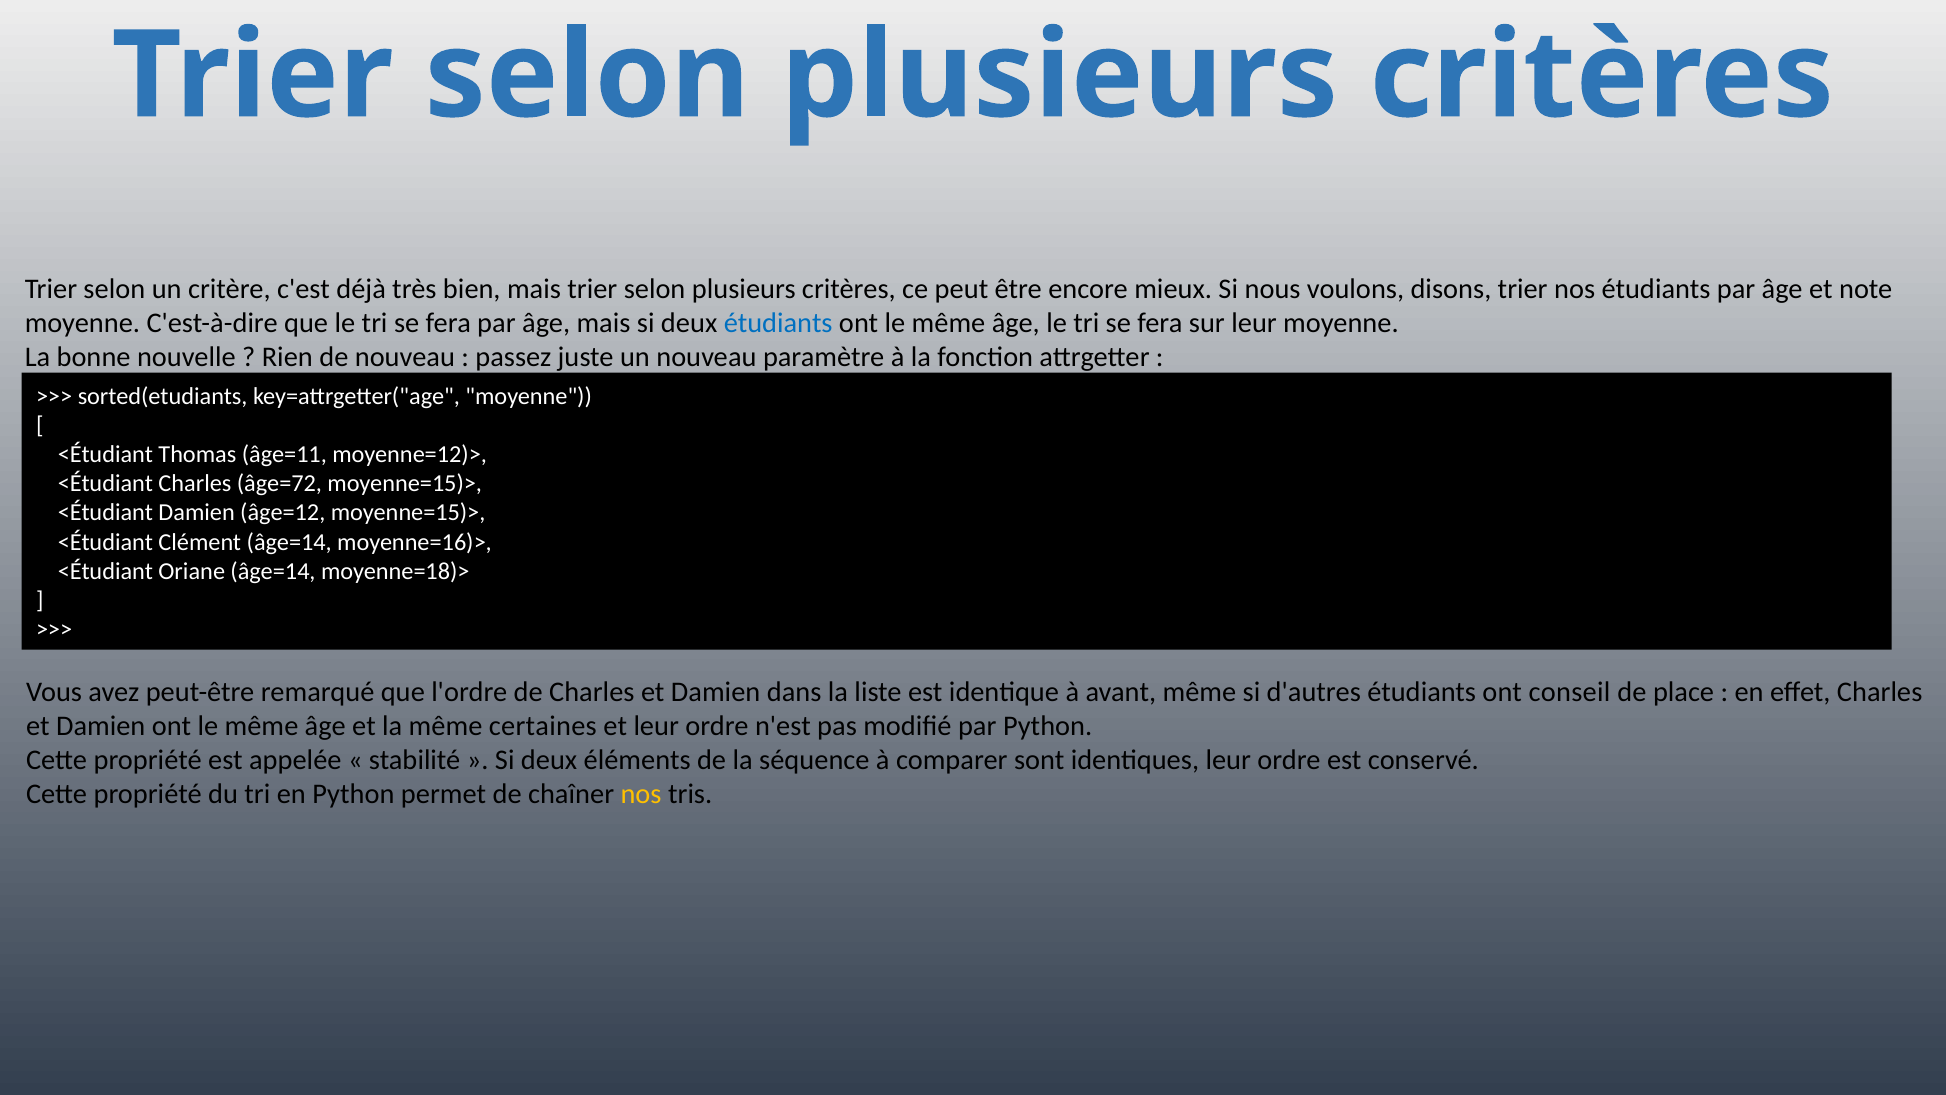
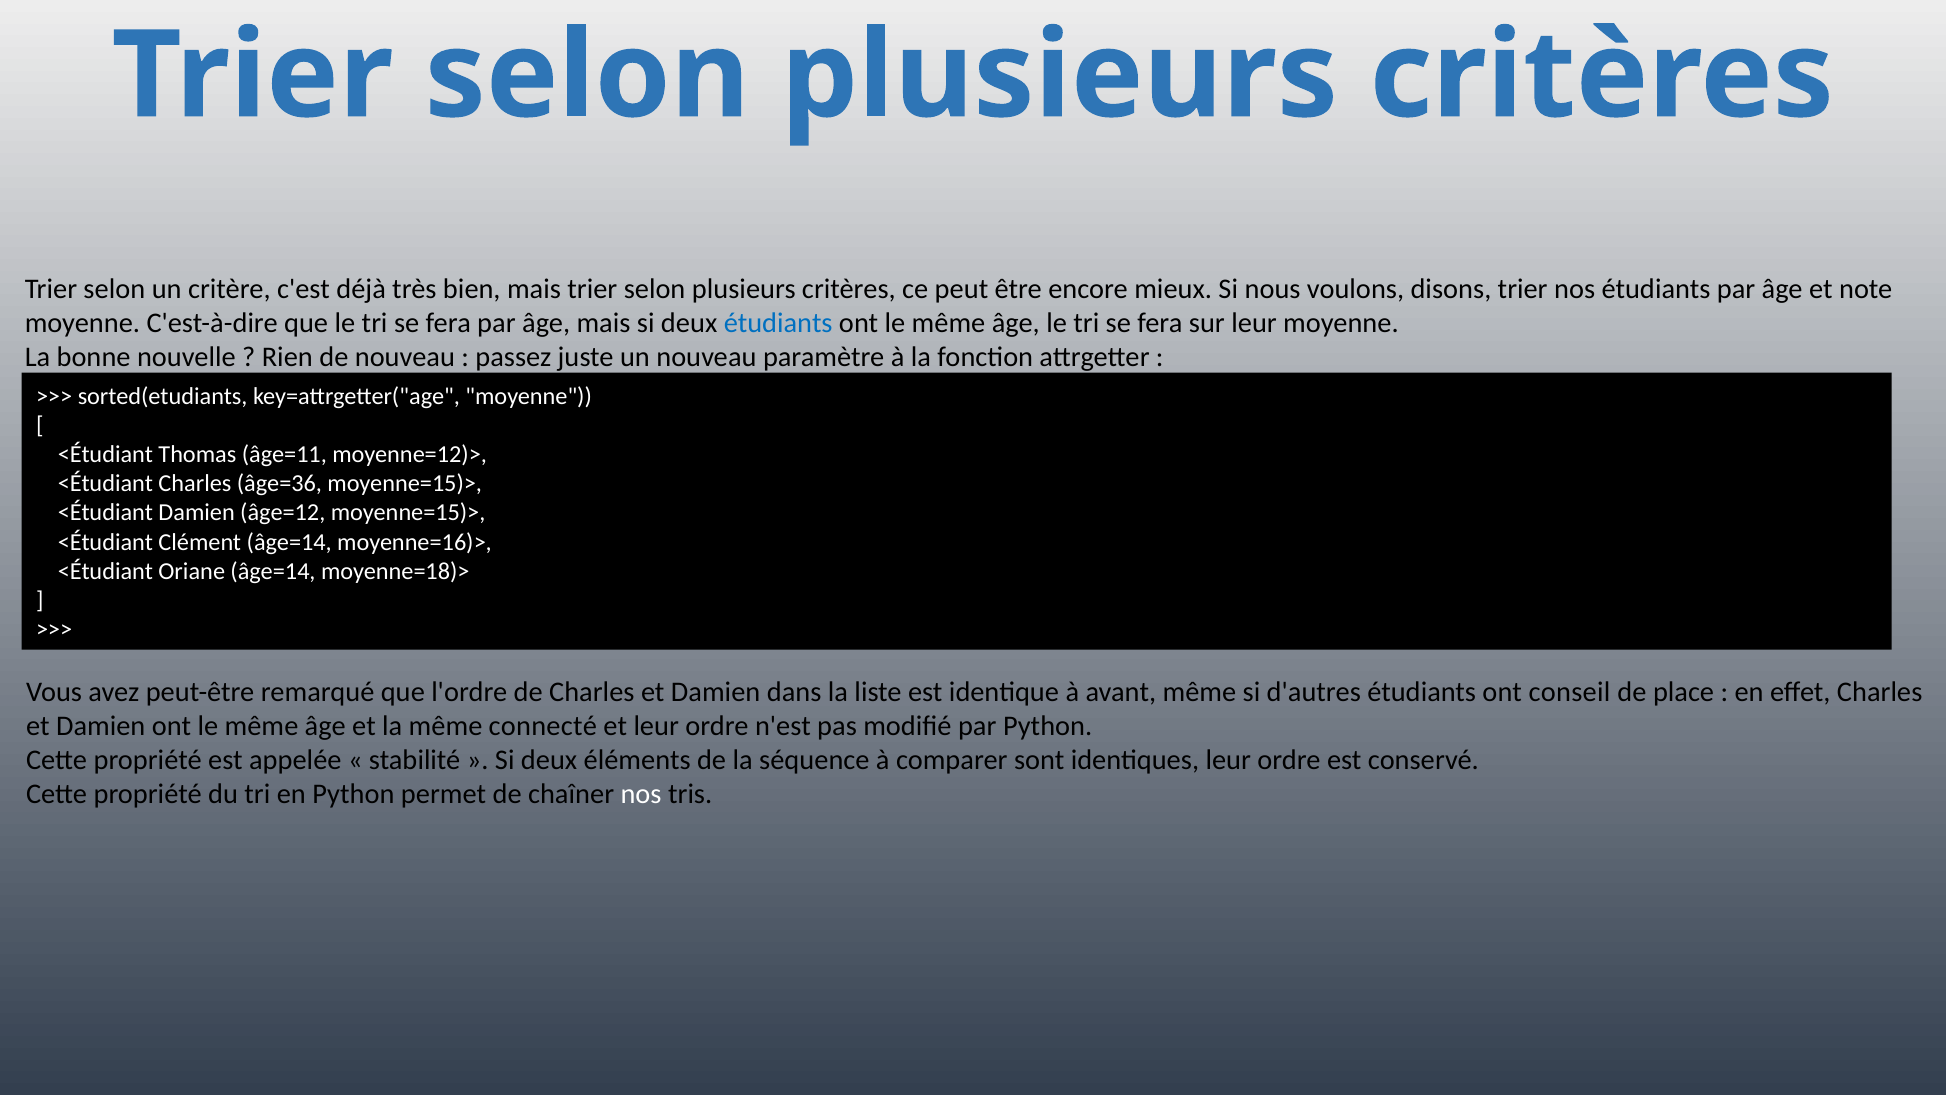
âge=72: âge=72 -> âge=36 (279, 483)
certaines: certaines -> connecté (543, 726)
nos colour: yellow -> white (641, 794)
